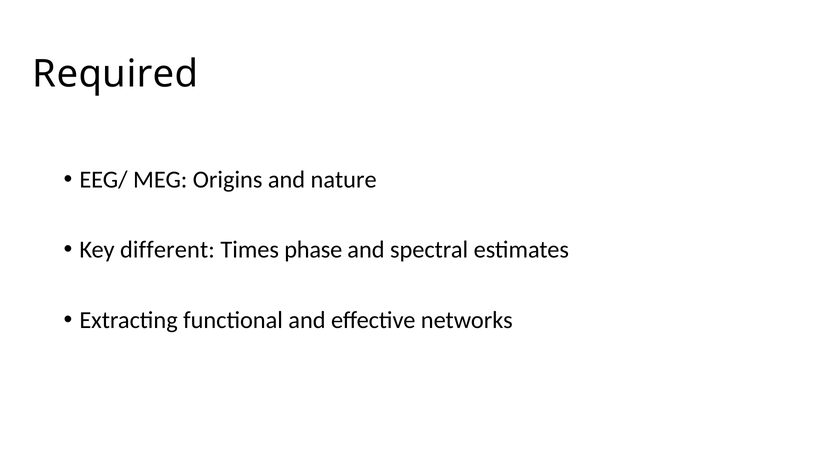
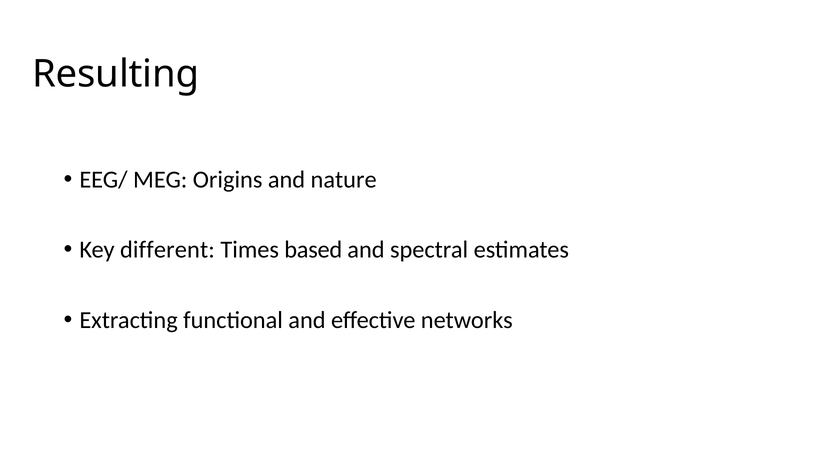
Required: Required -> Resulting (116, 74)
phase: phase -> based (313, 249)
